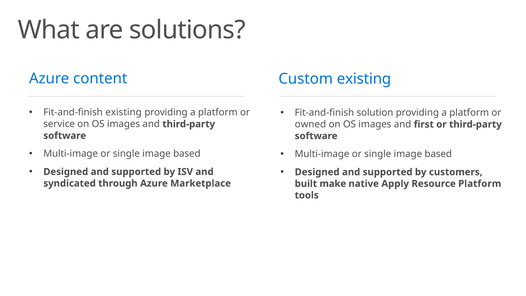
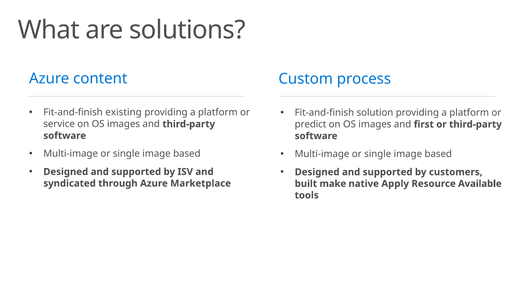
Custom existing: existing -> process (364, 79)
owned: owned -> predict (311, 124)
Resource Platform: Platform -> Available (480, 184)
